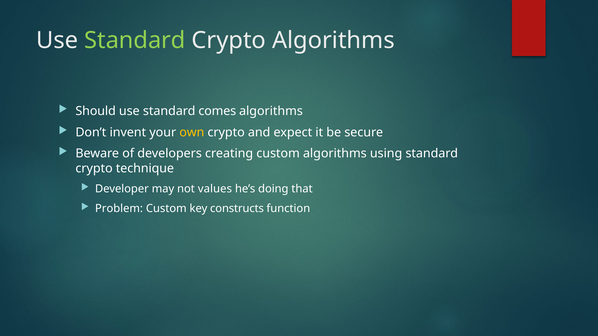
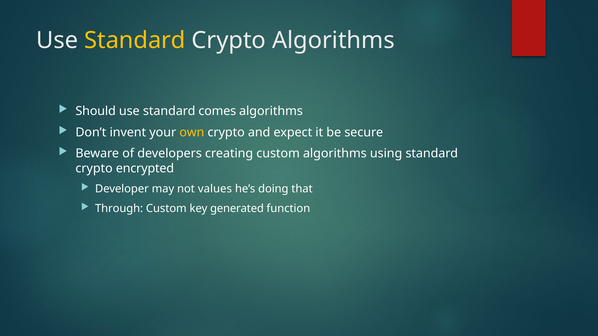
Standard colour: light green -> yellow (135, 40)
technique: technique -> encrypted (145, 169)
Problem: Problem -> Through (119, 209)
constructs: constructs -> generated (237, 209)
